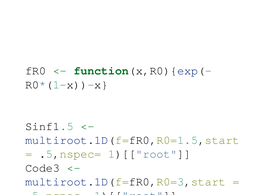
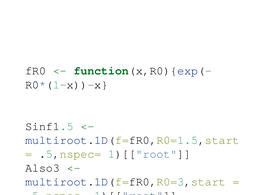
Code3: Code3 -> Also3 (43, 167)
